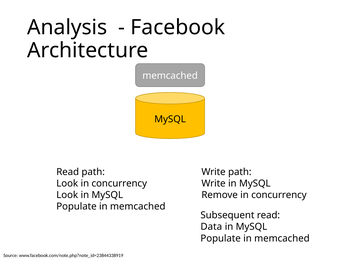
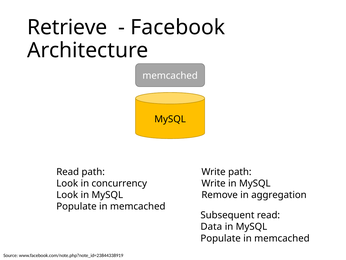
Analysis: Analysis -> Retrieve (67, 27)
Remove in concurrency: concurrency -> aggregation (279, 195)
